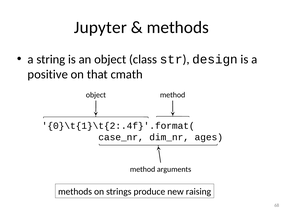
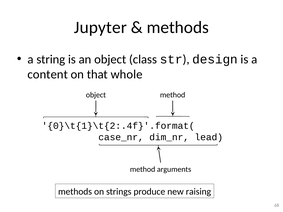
positive: positive -> content (48, 74)
cmath: cmath -> whole (127, 74)
ages: ages -> lead (209, 137)
